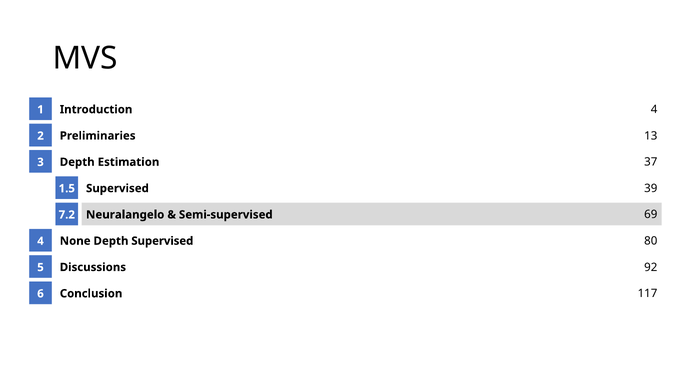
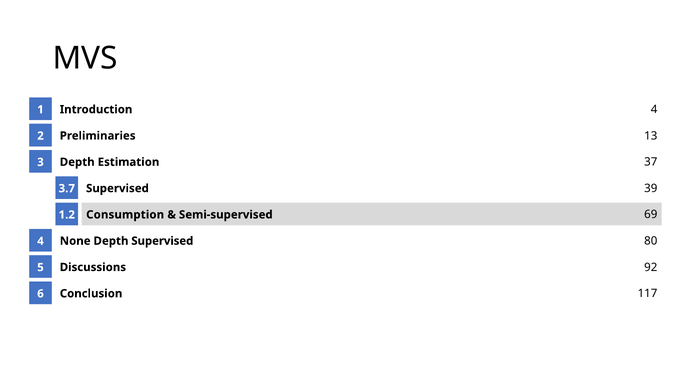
1.5: 1.5 -> 3.7 (67, 188)
Neuralangelo: Neuralangelo -> Consumption (125, 214)
7.2: 7.2 -> 1.2 (67, 215)
